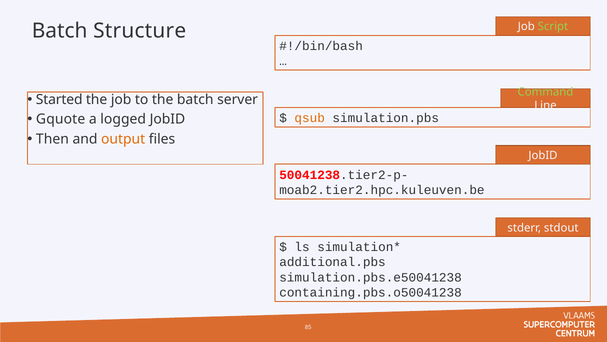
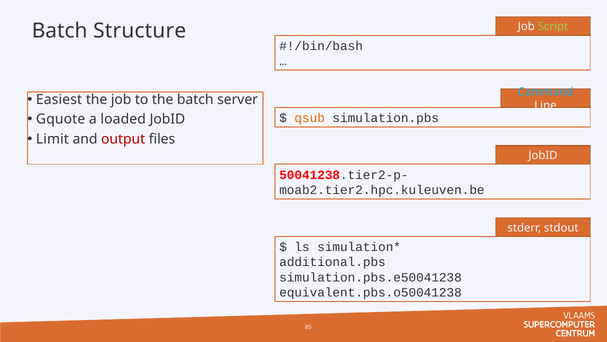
Command colour: light green -> light blue (545, 92)
Started: Started -> Easiest (59, 99)
logged: logged -> loaded (123, 119)
Then: Then -> Limit (52, 139)
output colour: orange -> red (123, 139)
containing.pbs.o50041238: containing.pbs.o50041238 -> equivalent.pbs.o50041238 (371, 292)
